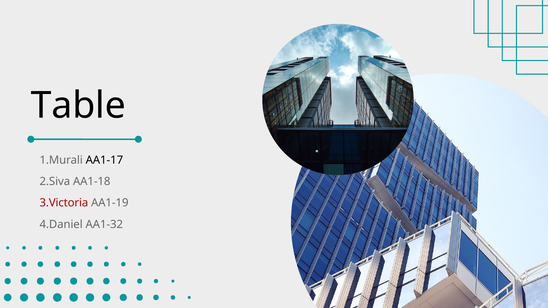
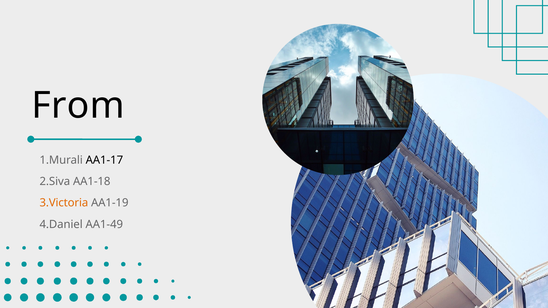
Table: Table -> From (78, 106)
3.Victoria colour: red -> orange (64, 203)
AA1-32: AA1-32 -> AA1-49 (104, 225)
